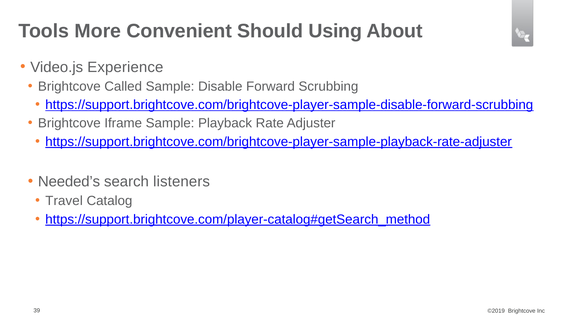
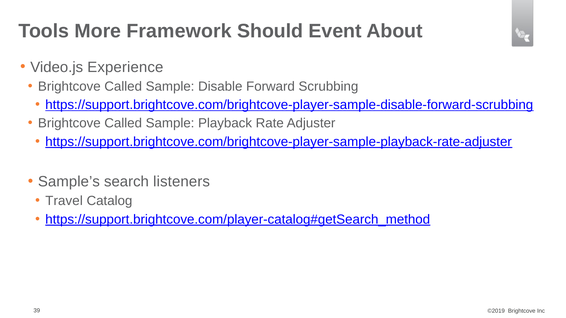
Convenient: Convenient -> Framework (179, 31)
Using: Using -> Event (335, 31)
Iframe: Iframe -> Called (123, 123)
Needed’s: Needed’s -> Sample’s (69, 182)
